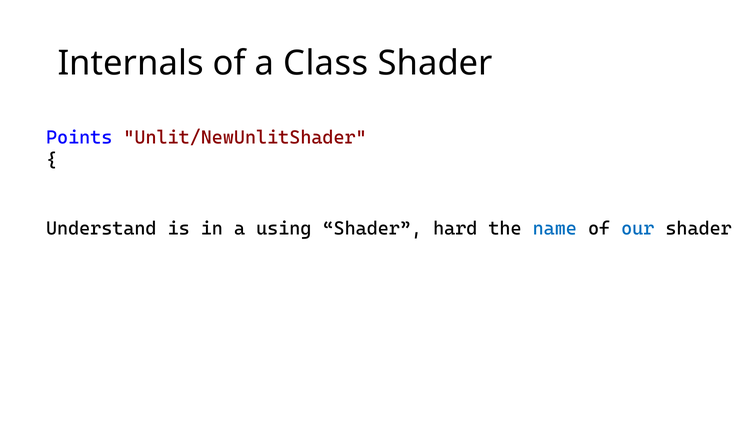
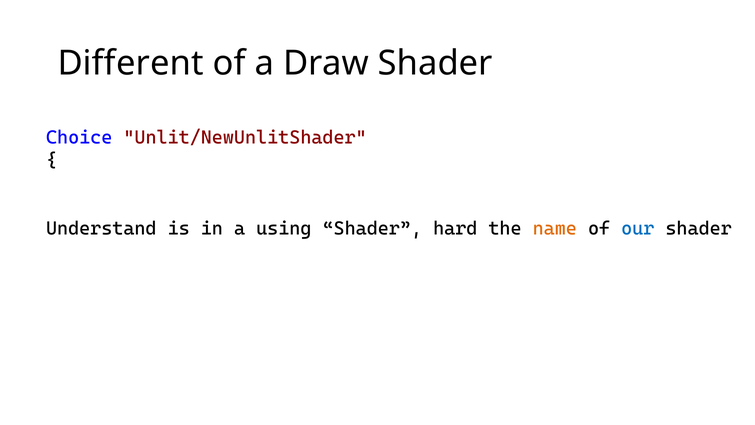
Internals: Internals -> Different (131, 63)
Class: Class -> Draw (326, 63)
Points: Points -> Choice (79, 138)
name colour: blue -> orange (555, 228)
